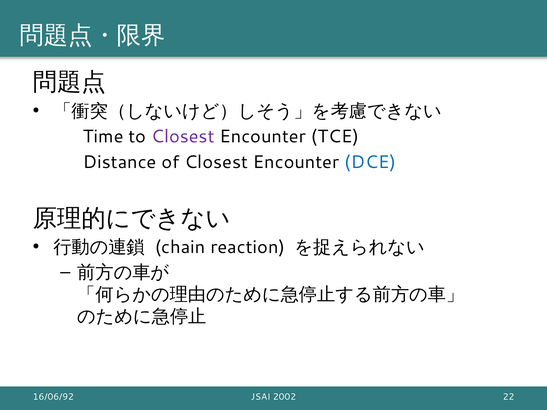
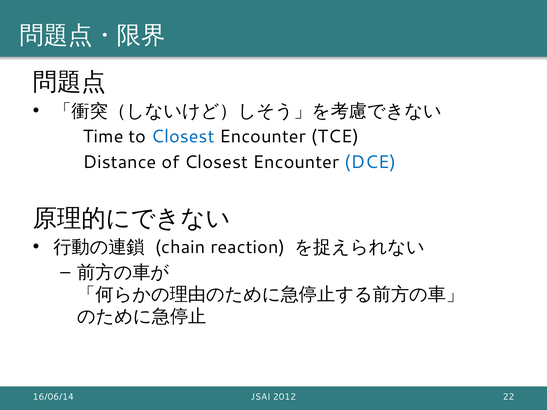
Closest colour: purple -> blue (183, 137)
16/06/92: 16/06/92 -> 16/06/14 (53, 397)
2002: 2002 -> 2012 (284, 397)
